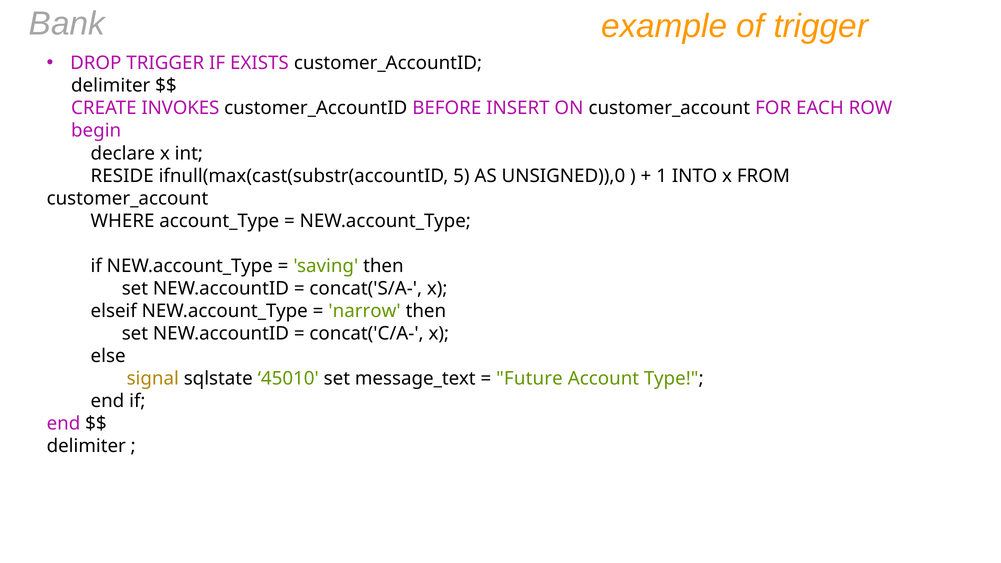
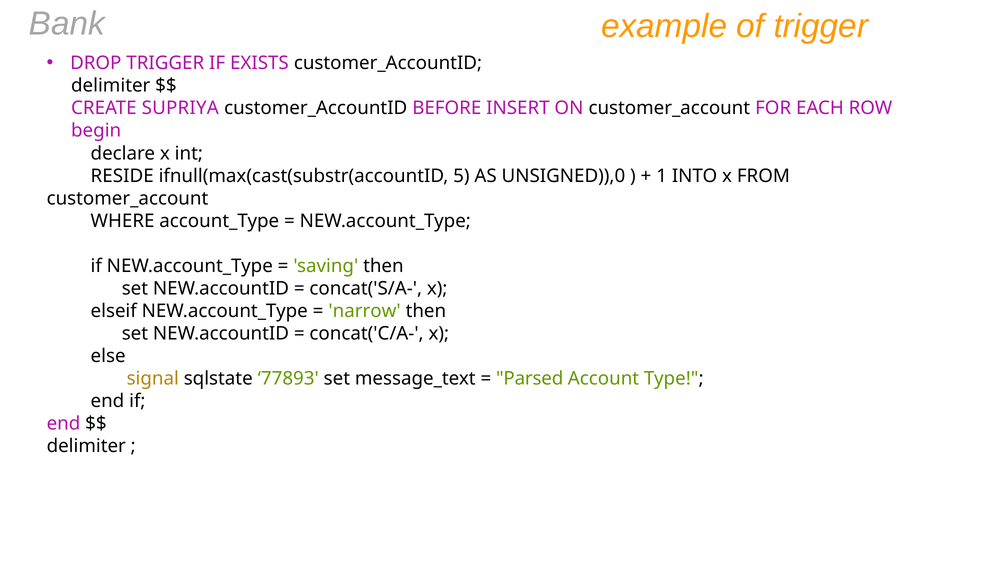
INVOKES: INVOKES -> SUPRIYA (180, 108)
45010: 45010 -> 77893 (288, 379)
Future: Future -> Parsed (530, 379)
